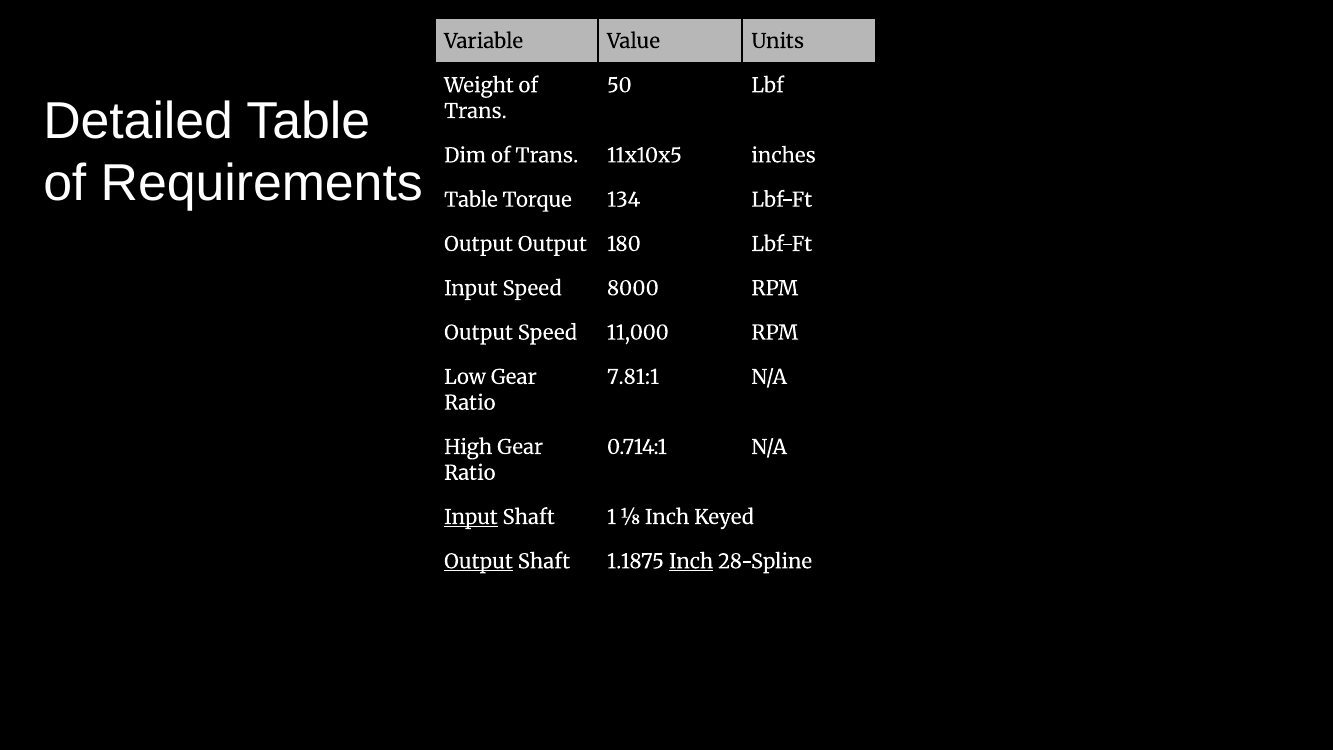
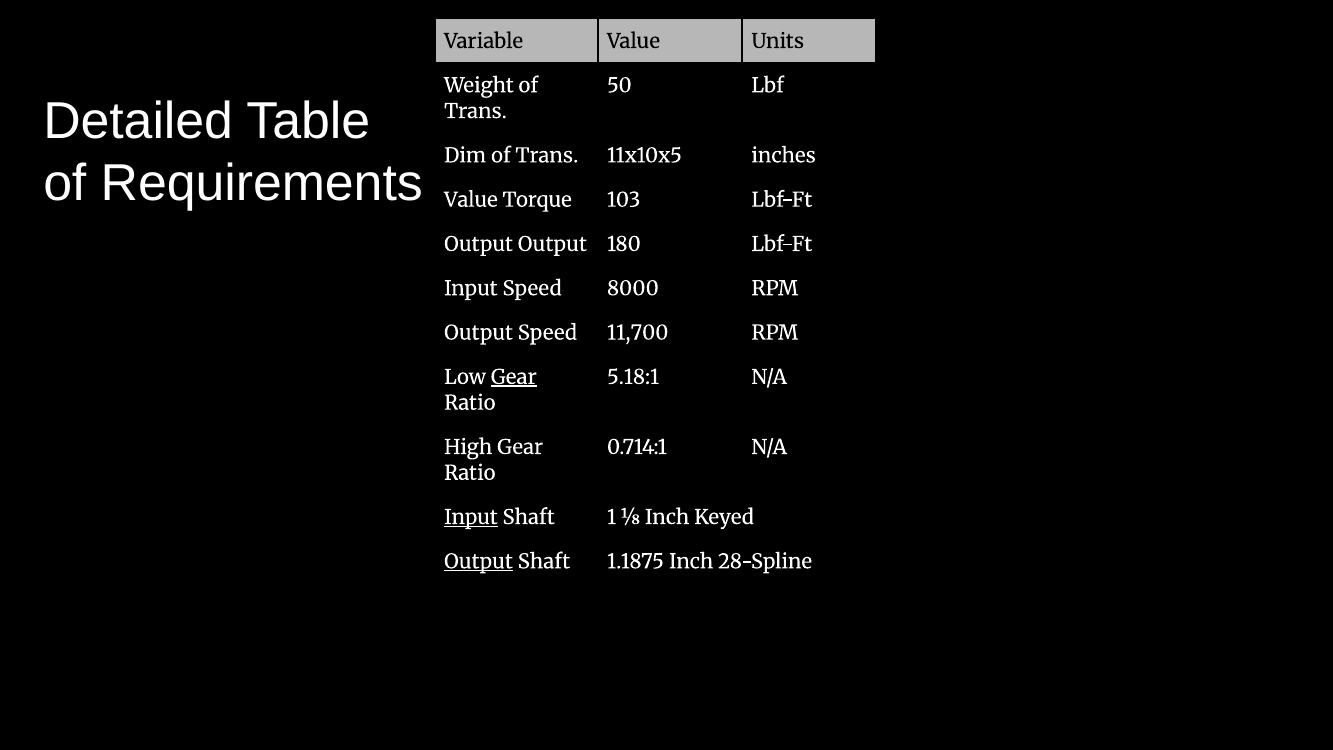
Table: Table -> Value (471, 200)
134: 134 -> 103 (624, 200)
11,000: 11,000 -> 11,700 (638, 333)
Gear underline: none -> present (514, 377)
7.81:1: 7.81:1 -> 5.18:1 (633, 377)
Inch underline: present -> none (691, 562)
